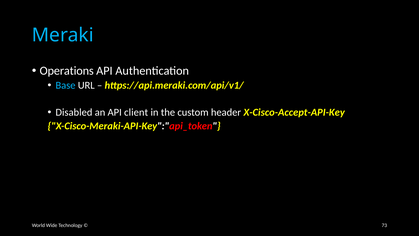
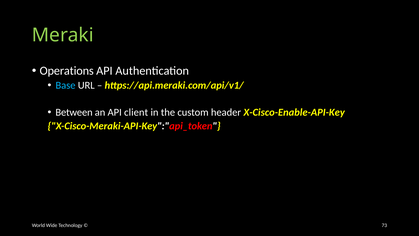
Meraki colour: light blue -> light green (63, 35)
Disabled: Disabled -> Between (74, 112)
X-Cisco-Accept-API-Key: X-Cisco-Accept-API-Key -> X-Cisco-Enable-API-Key (294, 112)
